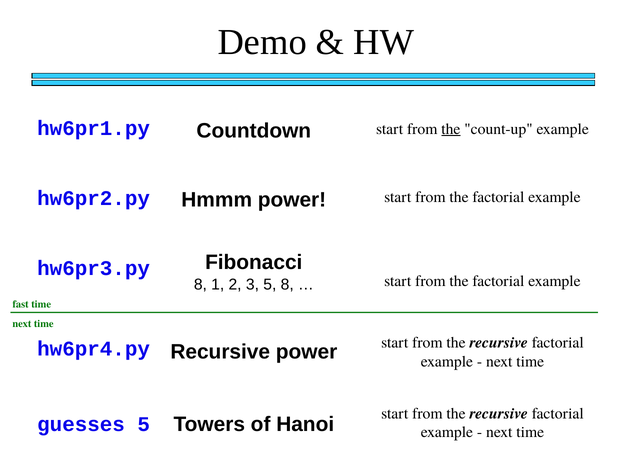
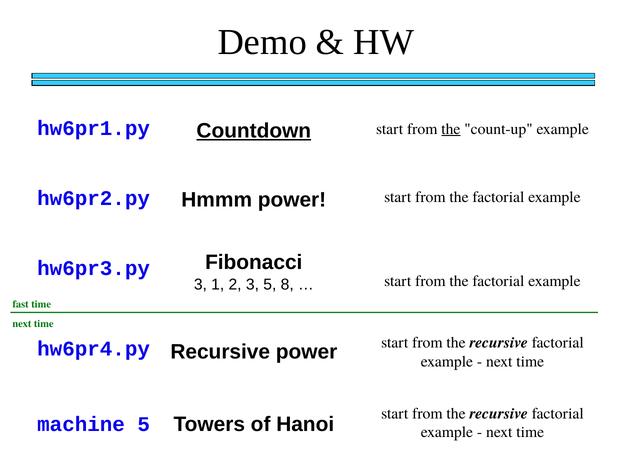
Countdown underline: none -> present (254, 131)
8: 8 -> 3 (200, 284)
guesses: guesses -> machine (81, 424)
